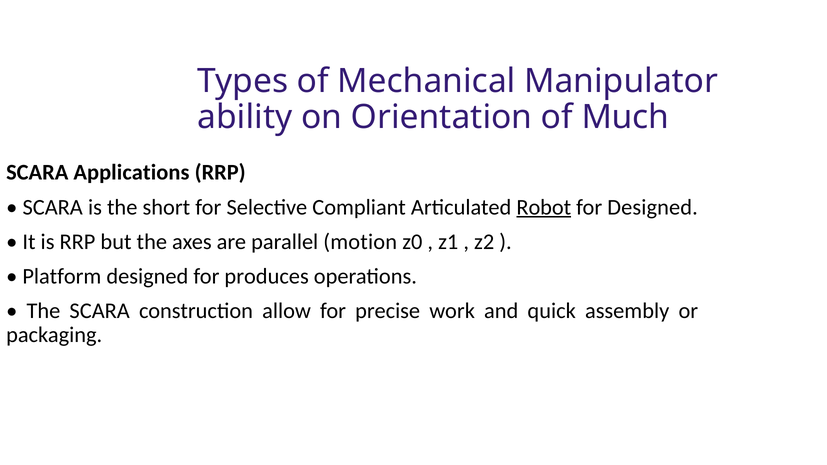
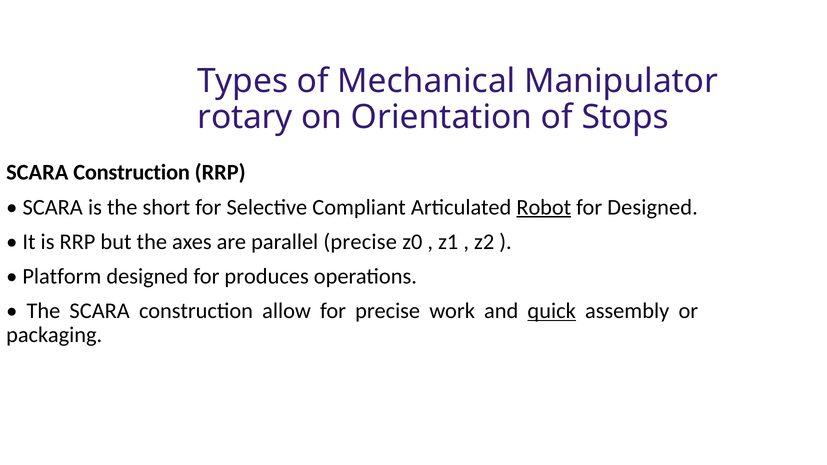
ability: ability -> rotary (245, 117)
Much: Much -> Stops (625, 117)
Applications: Applications -> Construction (132, 173)
parallel motion: motion -> precise (360, 242)
quick underline: none -> present (552, 311)
